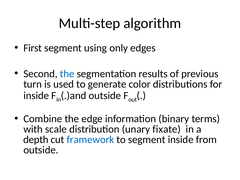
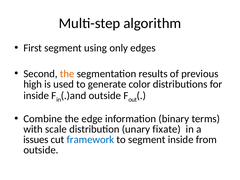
the colour: blue -> orange (67, 74)
turn: turn -> high (33, 84)
depth: depth -> issues (36, 140)
